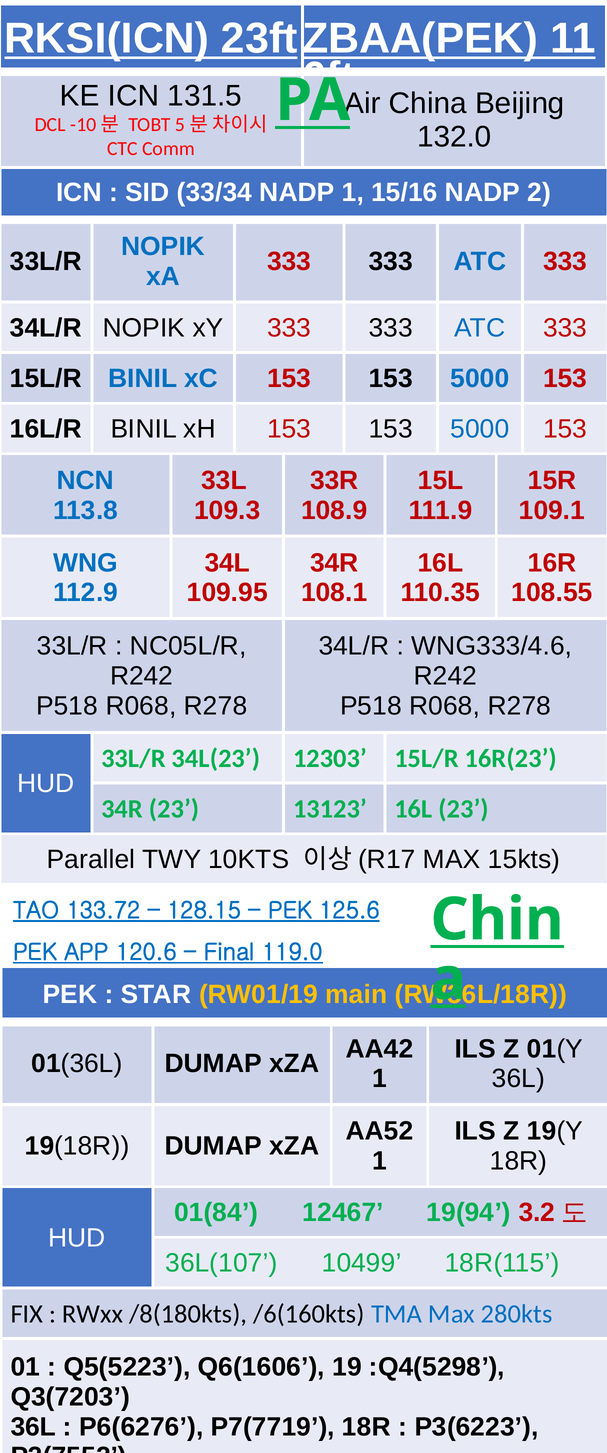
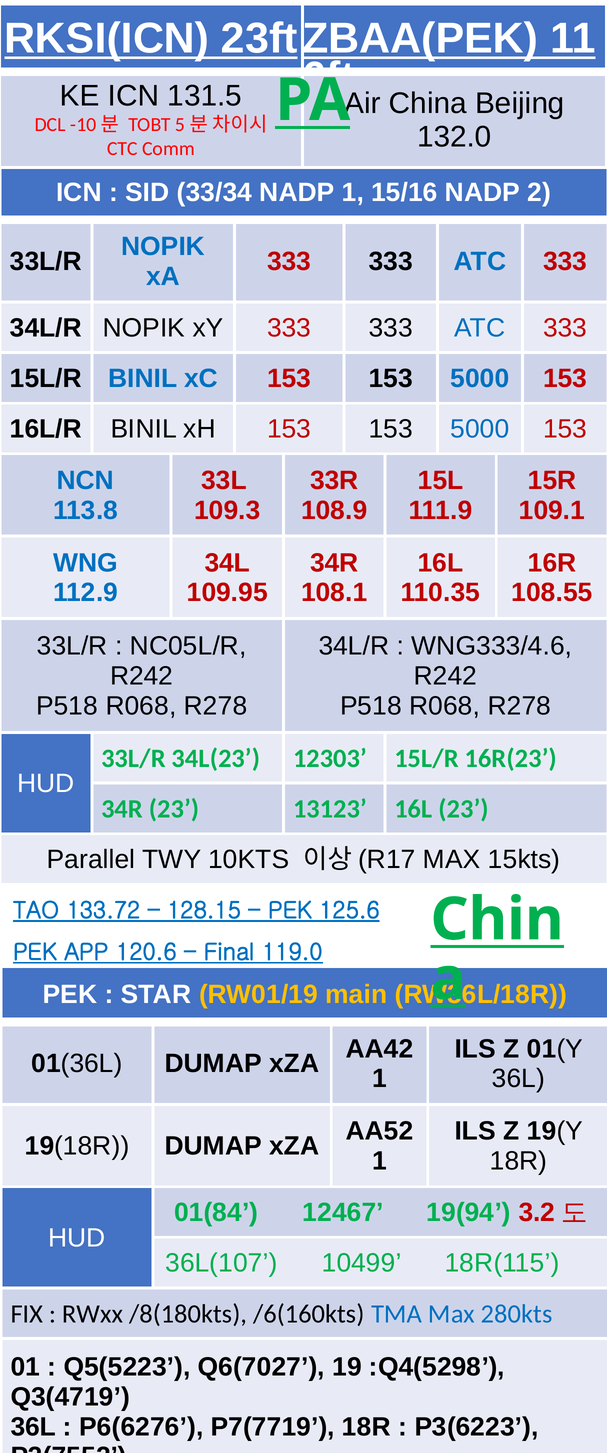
Q6(1606: Q6(1606 -> Q6(7027 (261, 1366)
Q3(7203: Q3(7203 -> Q3(4719 (70, 1396)
